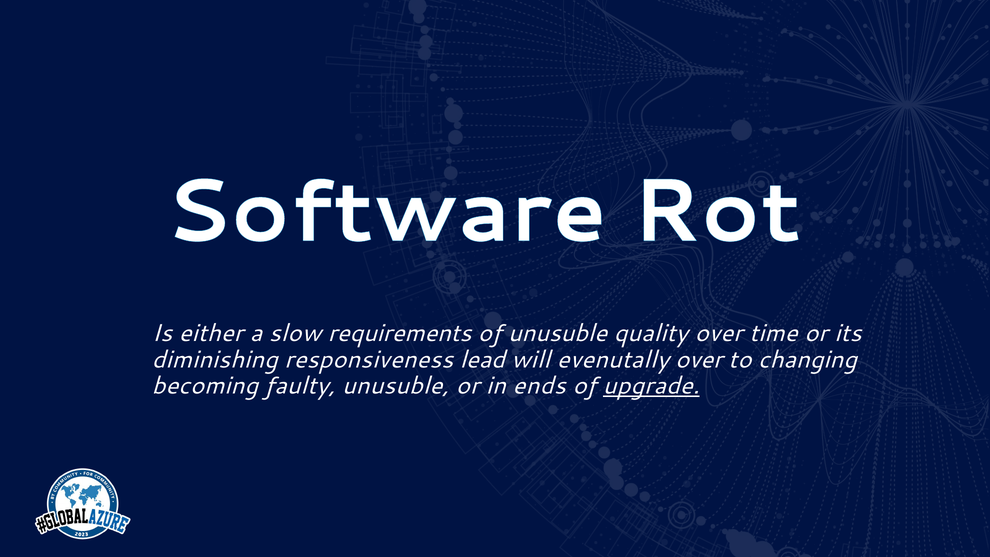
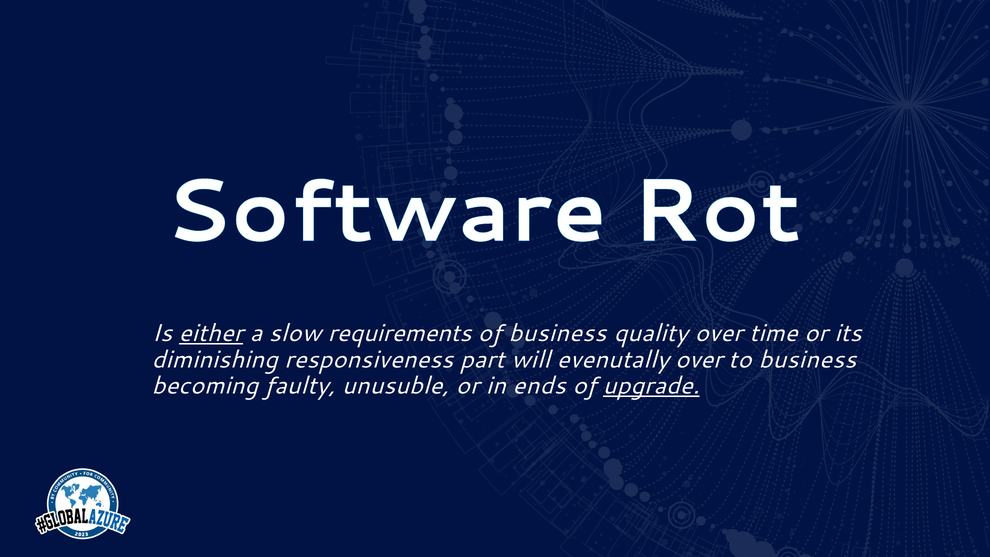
either underline: none -> present (211, 333)
of unusuble: unusuble -> business (557, 333)
lead: lead -> part (482, 359)
to changing: changing -> business (807, 359)
